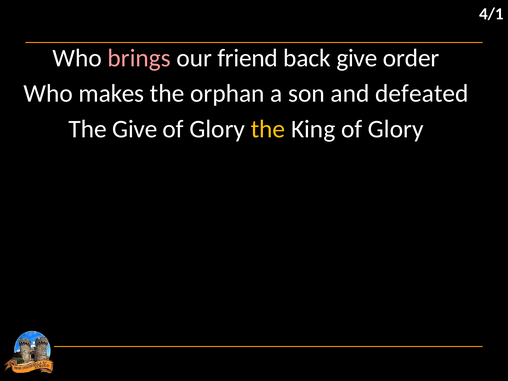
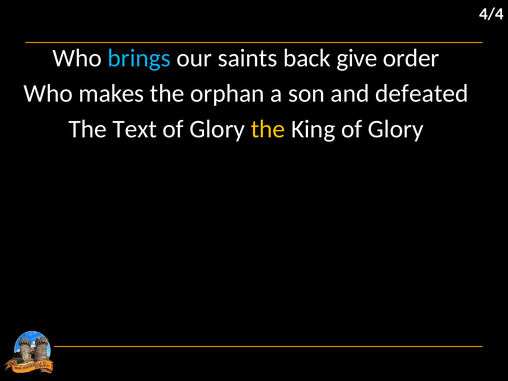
4/1: 4/1 -> 4/4 (491, 14)
brings colour: pink -> light blue (139, 58)
friend: friend -> saints (248, 58)
The Give: Give -> Text (135, 129)
